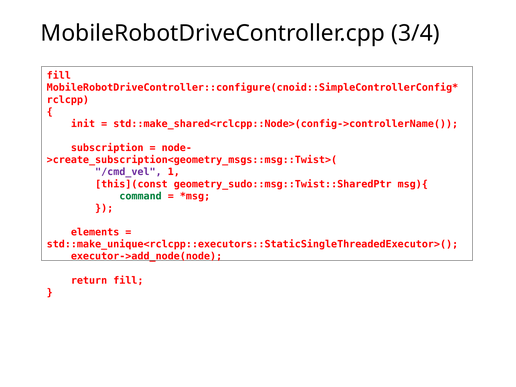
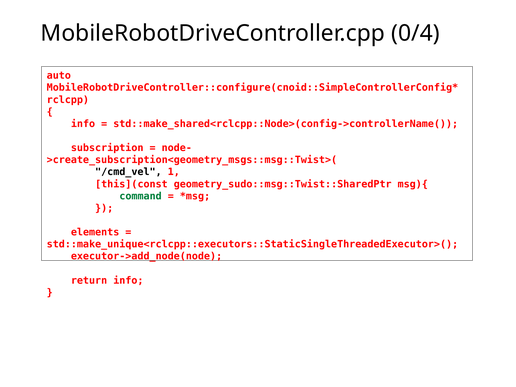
3/4: 3/4 -> 0/4 (416, 33)
fill: fill -> auto (59, 76)
init: init -> info (83, 124)
/cmd_vel colour: purple -> black (128, 172)
return fill: fill -> info (128, 280)
